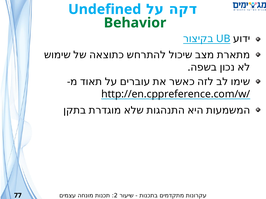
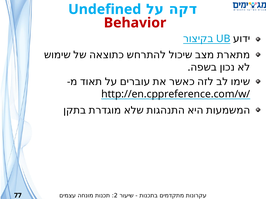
Behavior colour: green -> red (135, 23)
